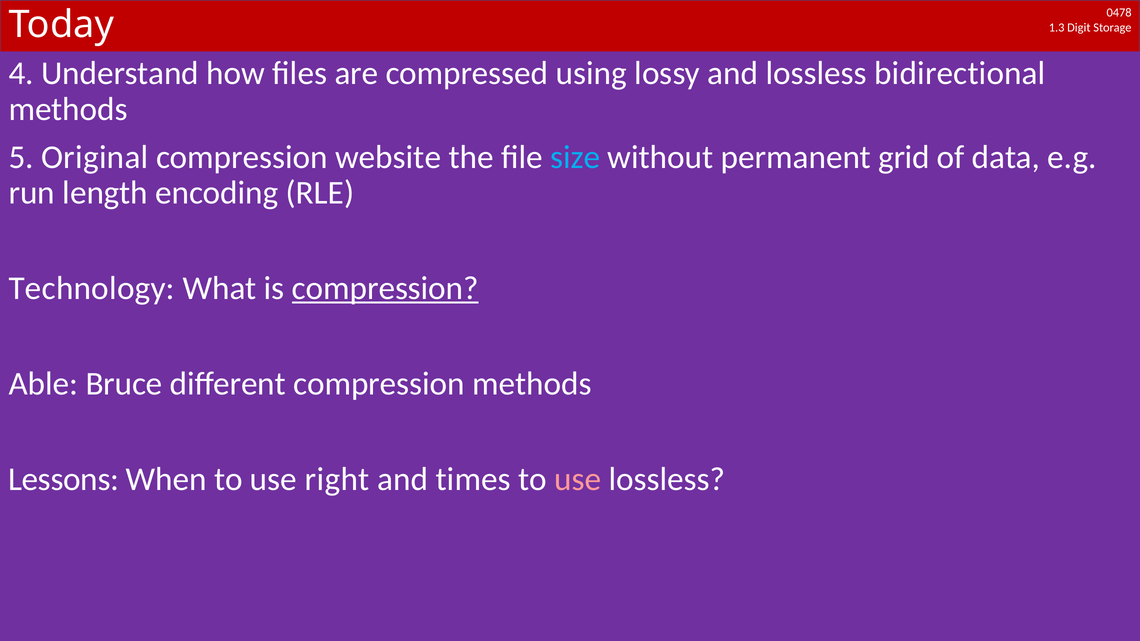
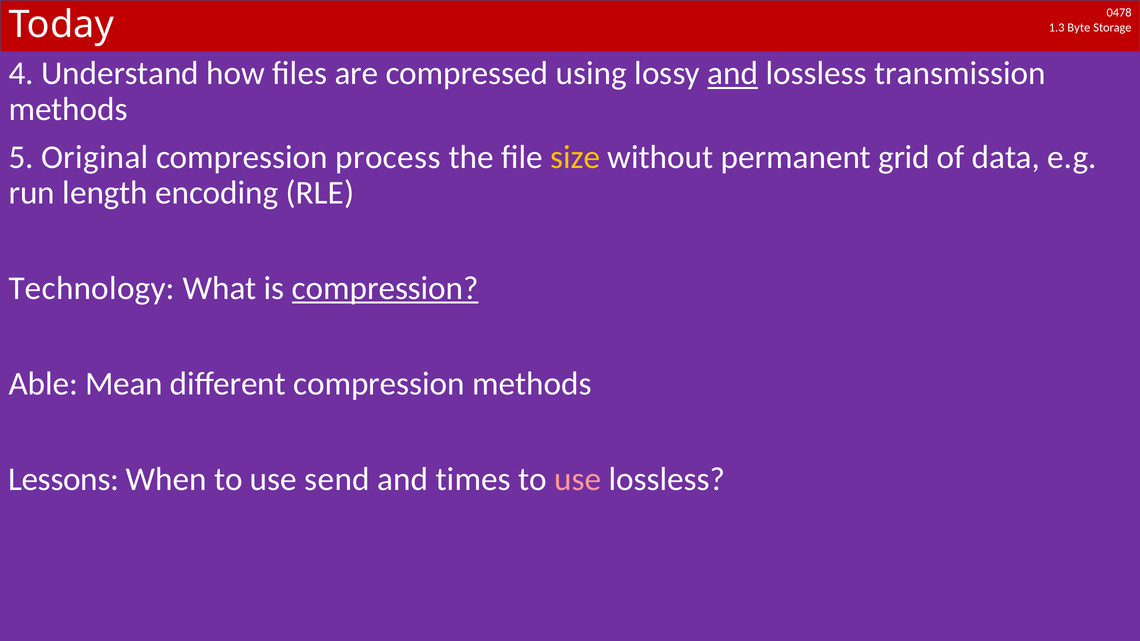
Digit: Digit -> Byte (1079, 27)
and underline: none -> present (733, 74)
bidirectional: bidirectional -> transmission (960, 74)
website: website -> process (388, 157)
size colour: light blue -> yellow (575, 157)
Bruce: Bruce -> Mean (124, 384)
right: right -> send (337, 479)
